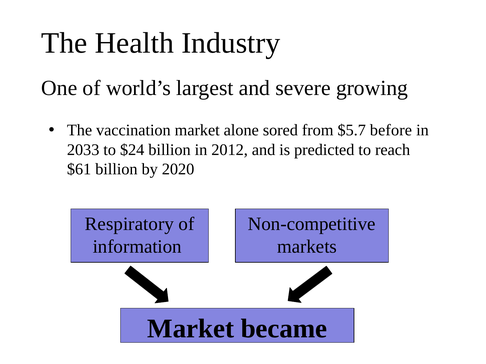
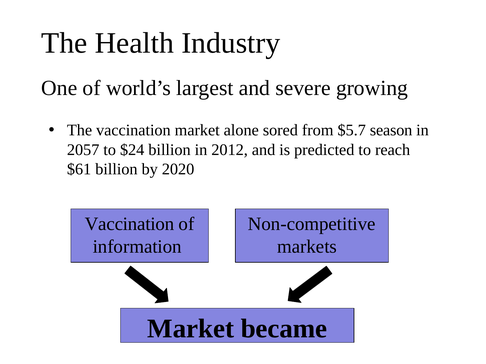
before: before -> season (391, 130)
2033: 2033 -> 2057 (83, 150)
Respiratory: Respiratory -> Vaccination (130, 224)
